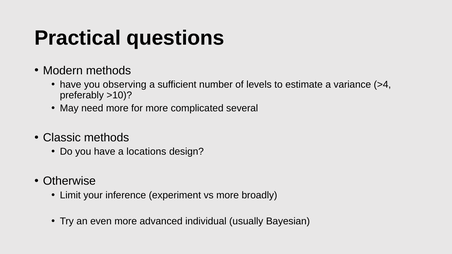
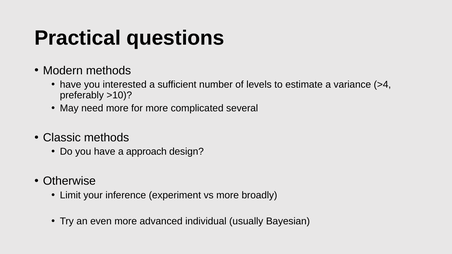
observing: observing -> interested (125, 85)
locations: locations -> approach (146, 152)
